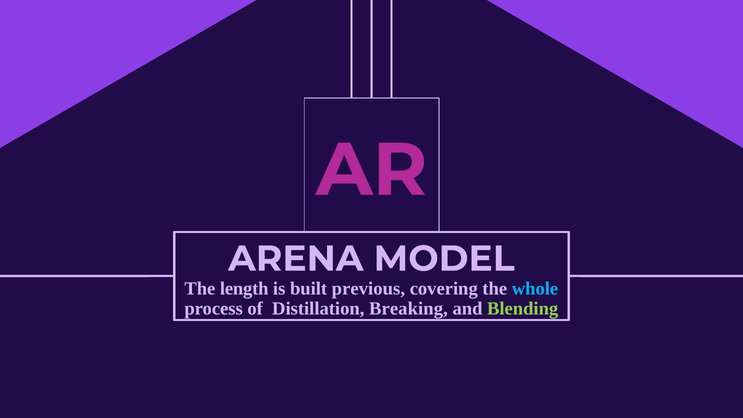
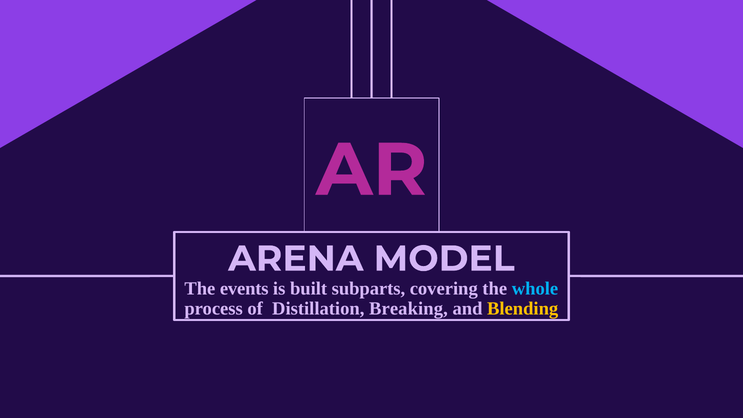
length: length -> events (244, 288)
previous: previous -> subparts (368, 288)
Blending colour: light green -> yellow (523, 308)
